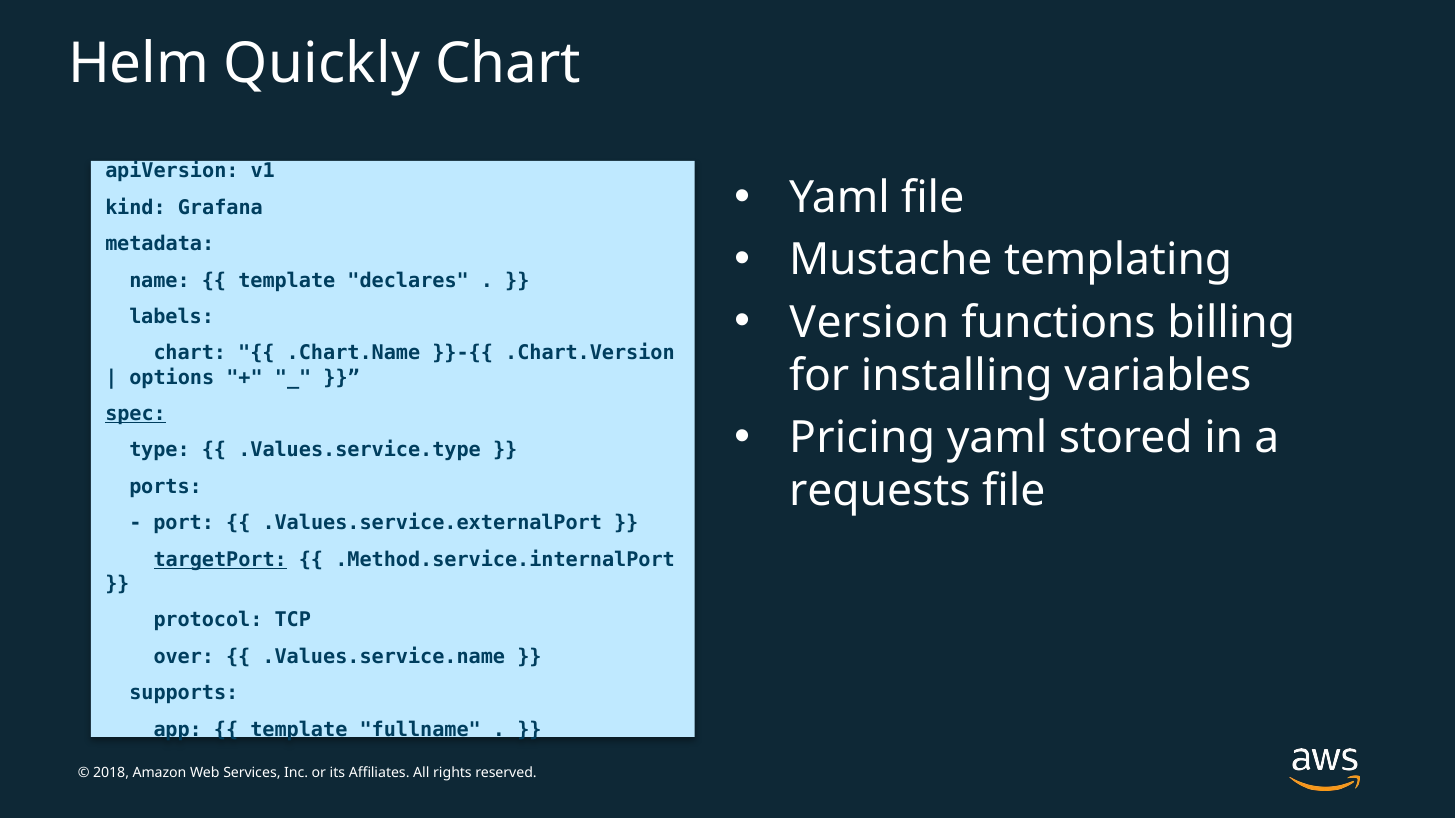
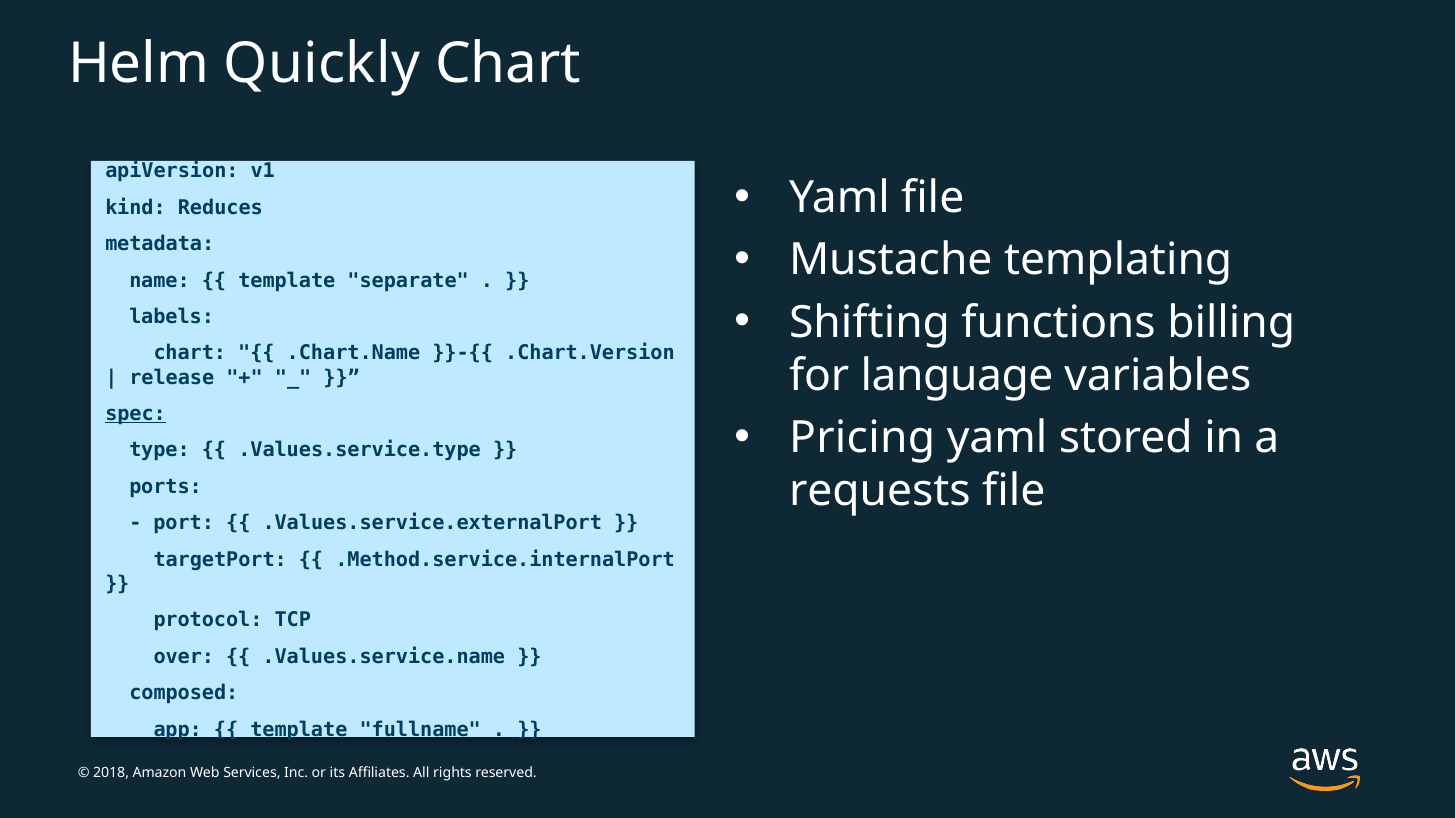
Grafana: Grafana -> Reduces (220, 208)
declares: declares -> separate (408, 281)
Version: Version -> Shifting (870, 323)
installing: installing -> language (957, 376)
options: options -> release (172, 378)
targetPort underline: present -> none (220, 560)
supports: supports -> composed (184, 693)
